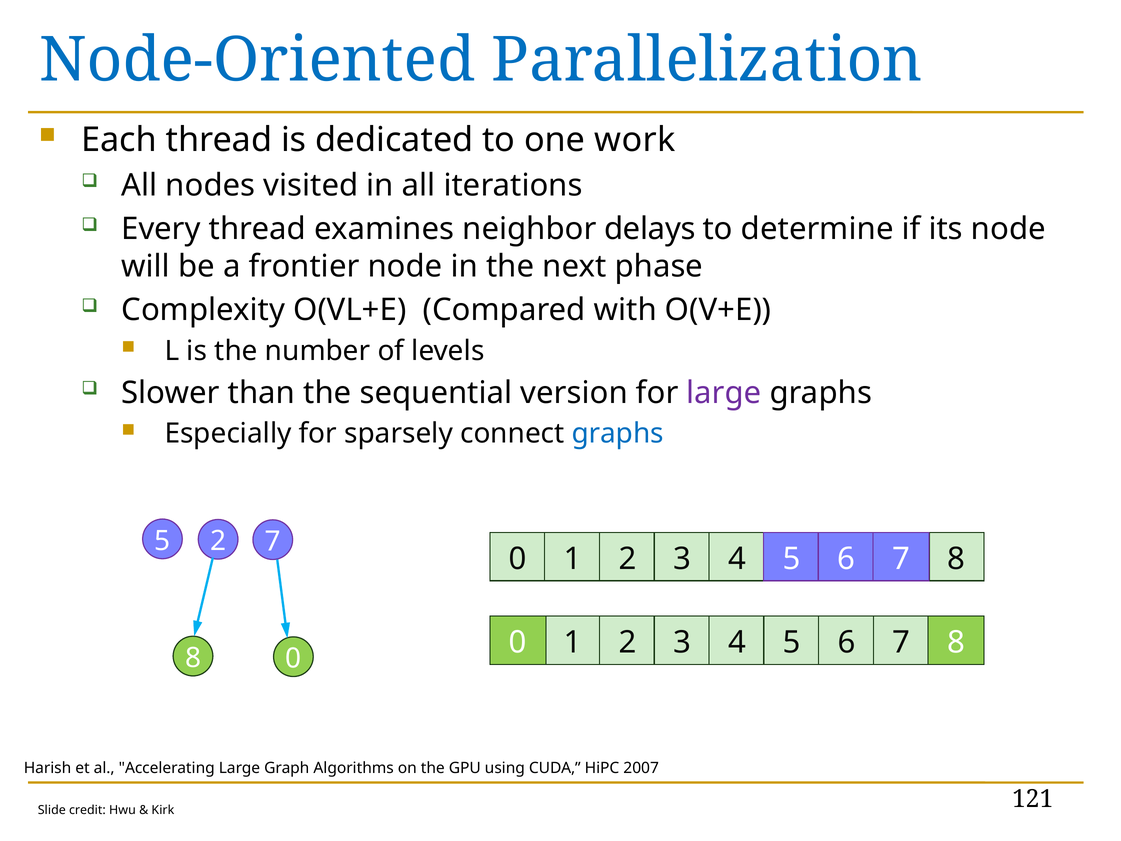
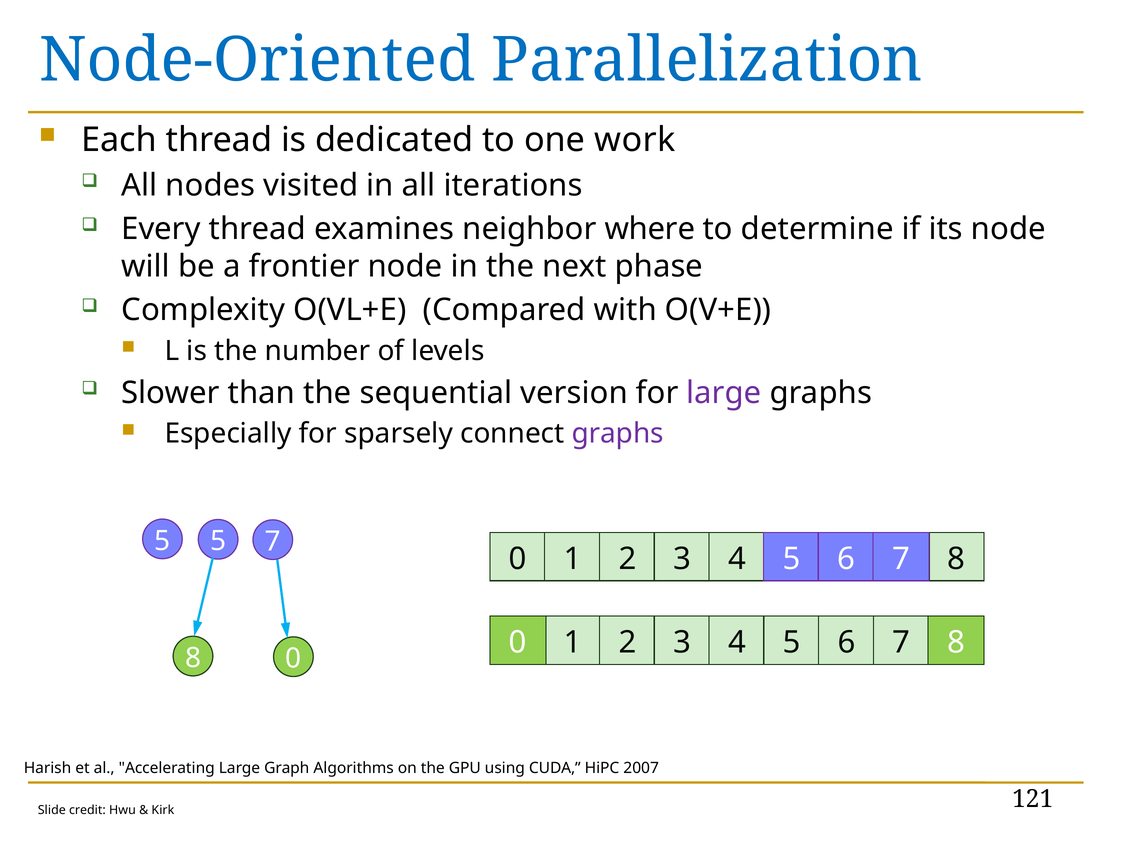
delays: delays -> where (650, 229)
graphs colour: blue -> purple (618, 434)
5 2: 2 -> 5 (218, 541)
